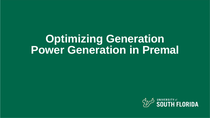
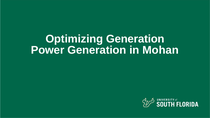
Premal: Premal -> Mohan (161, 50)
